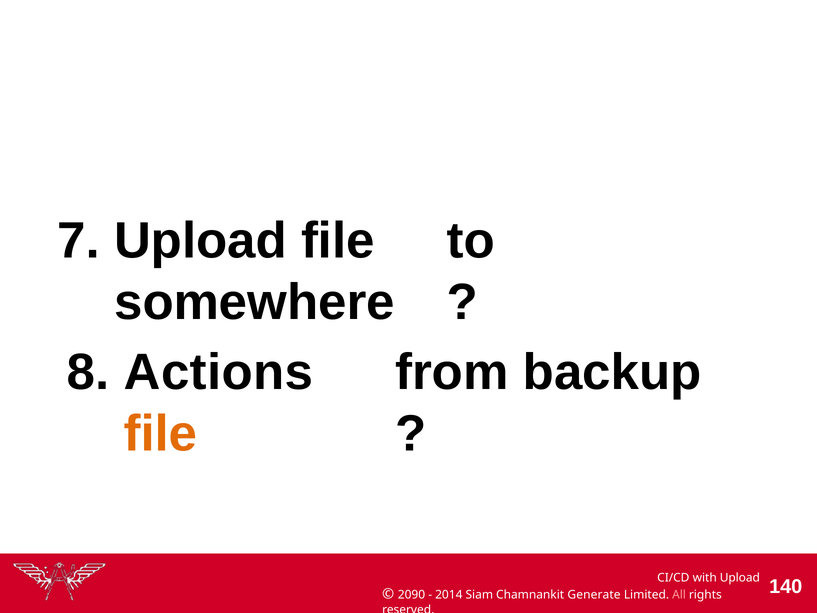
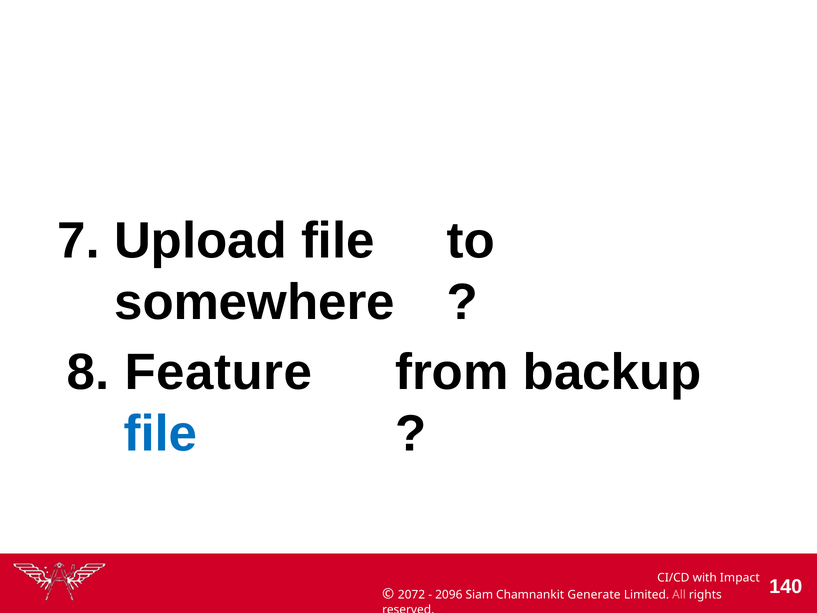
Actions: Actions -> Feature (218, 372)
file colour: orange -> blue (161, 434)
with Upload: Upload -> Impact (740, 577)
2090: 2090 -> 2072 (411, 595)
2014: 2014 -> 2096 (449, 595)
